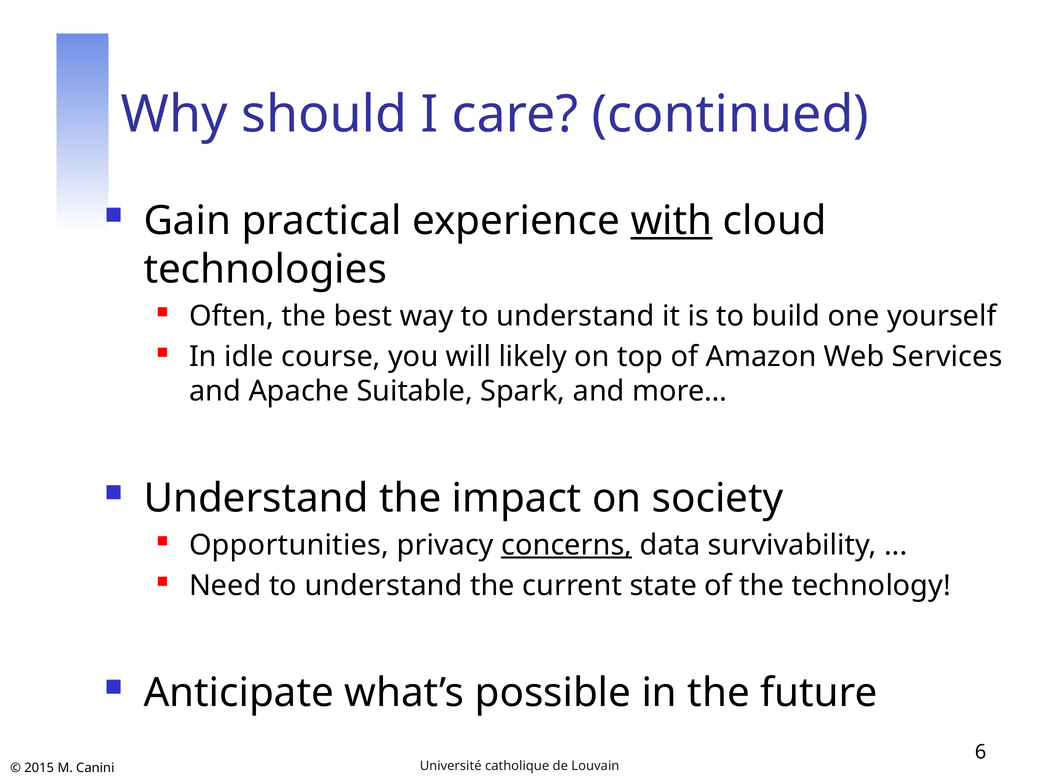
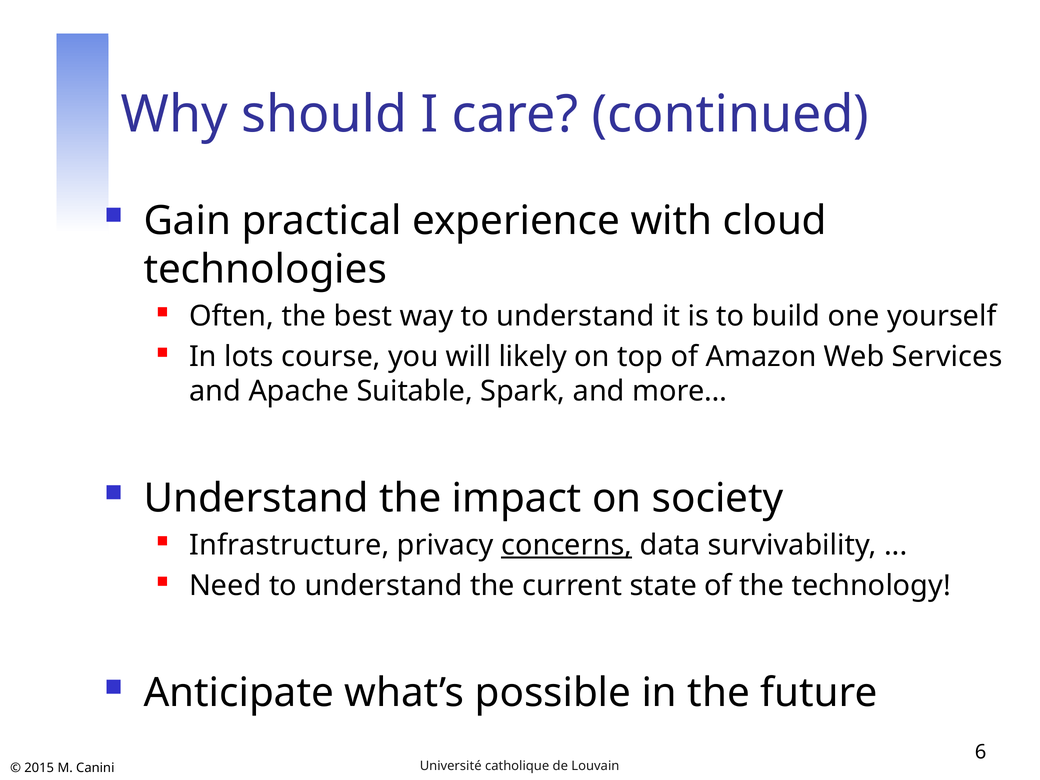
with underline: present -> none (671, 221)
idle: idle -> lots (249, 357)
Opportunities: Opportunities -> Infrastructure (289, 545)
